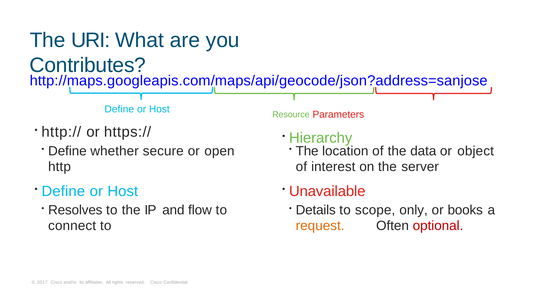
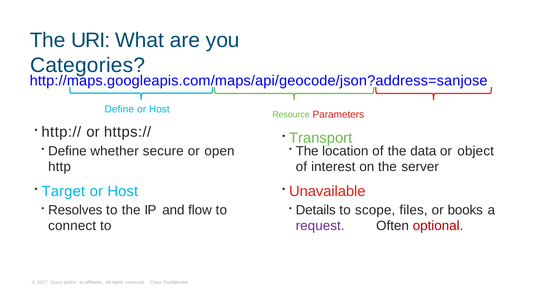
Contributes: Contributes -> Categories (88, 66)
Hierarchy: Hierarchy -> Transport (321, 138)
Define: Define -> Target (63, 192)
only: only -> files (414, 210)
request colour: orange -> purple (320, 226)
